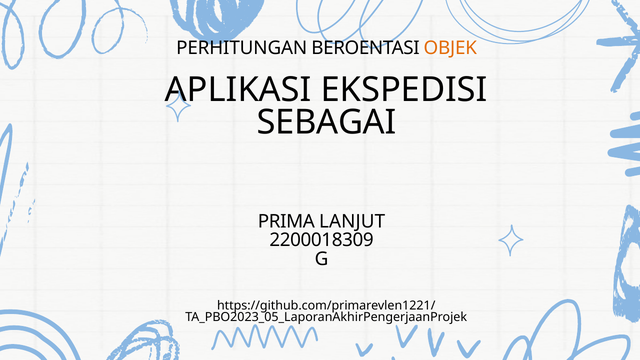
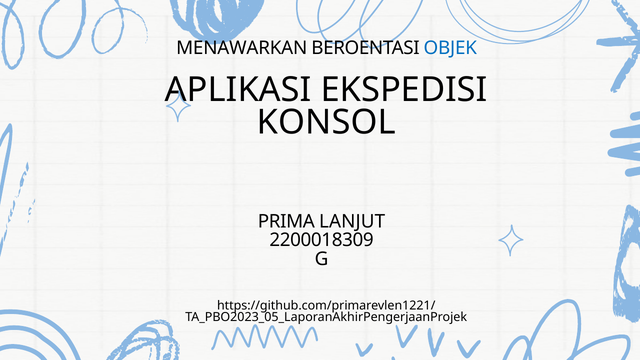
PERHITUNGAN: PERHITUNGAN -> MENAWARKAN (242, 48)
OBJEK colour: orange -> blue (450, 48)
SEBAGAI: SEBAGAI -> KONSOL (326, 122)
